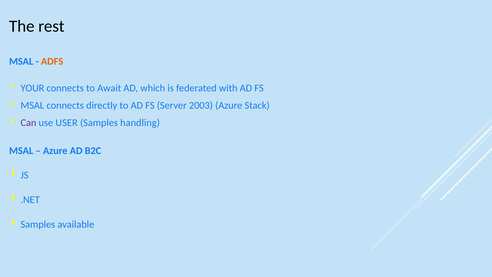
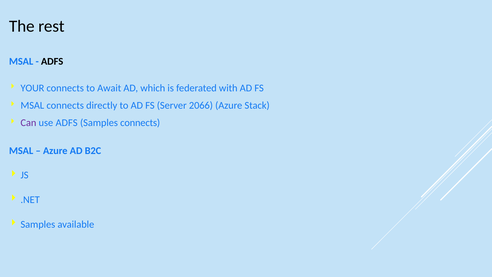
ADFS colour: orange -> black (52, 61)
2003: 2003 -> 2066 (201, 105)
use USER: USER -> ADFS (67, 123)
Samples handling: handling -> connects (140, 123)
